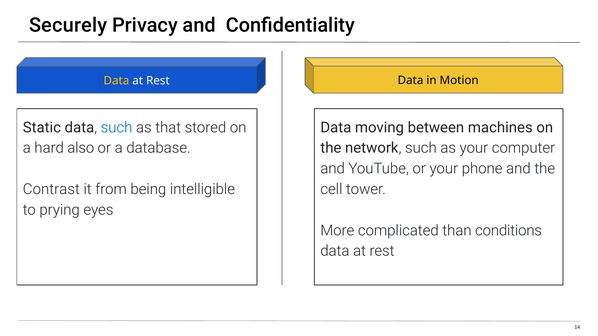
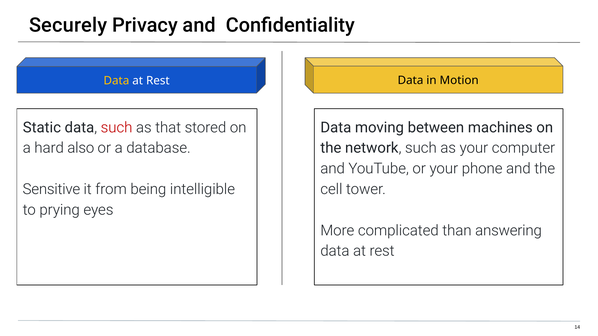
such colour: blue -> red (117, 128)
Contrast: Contrast -> Sensitive (51, 189)
conditions: conditions -> answering (509, 231)
